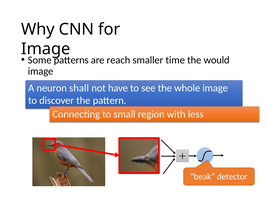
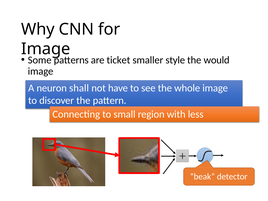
reach: reach -> ticket (118, 60)
time: time -> style (175, 60)
